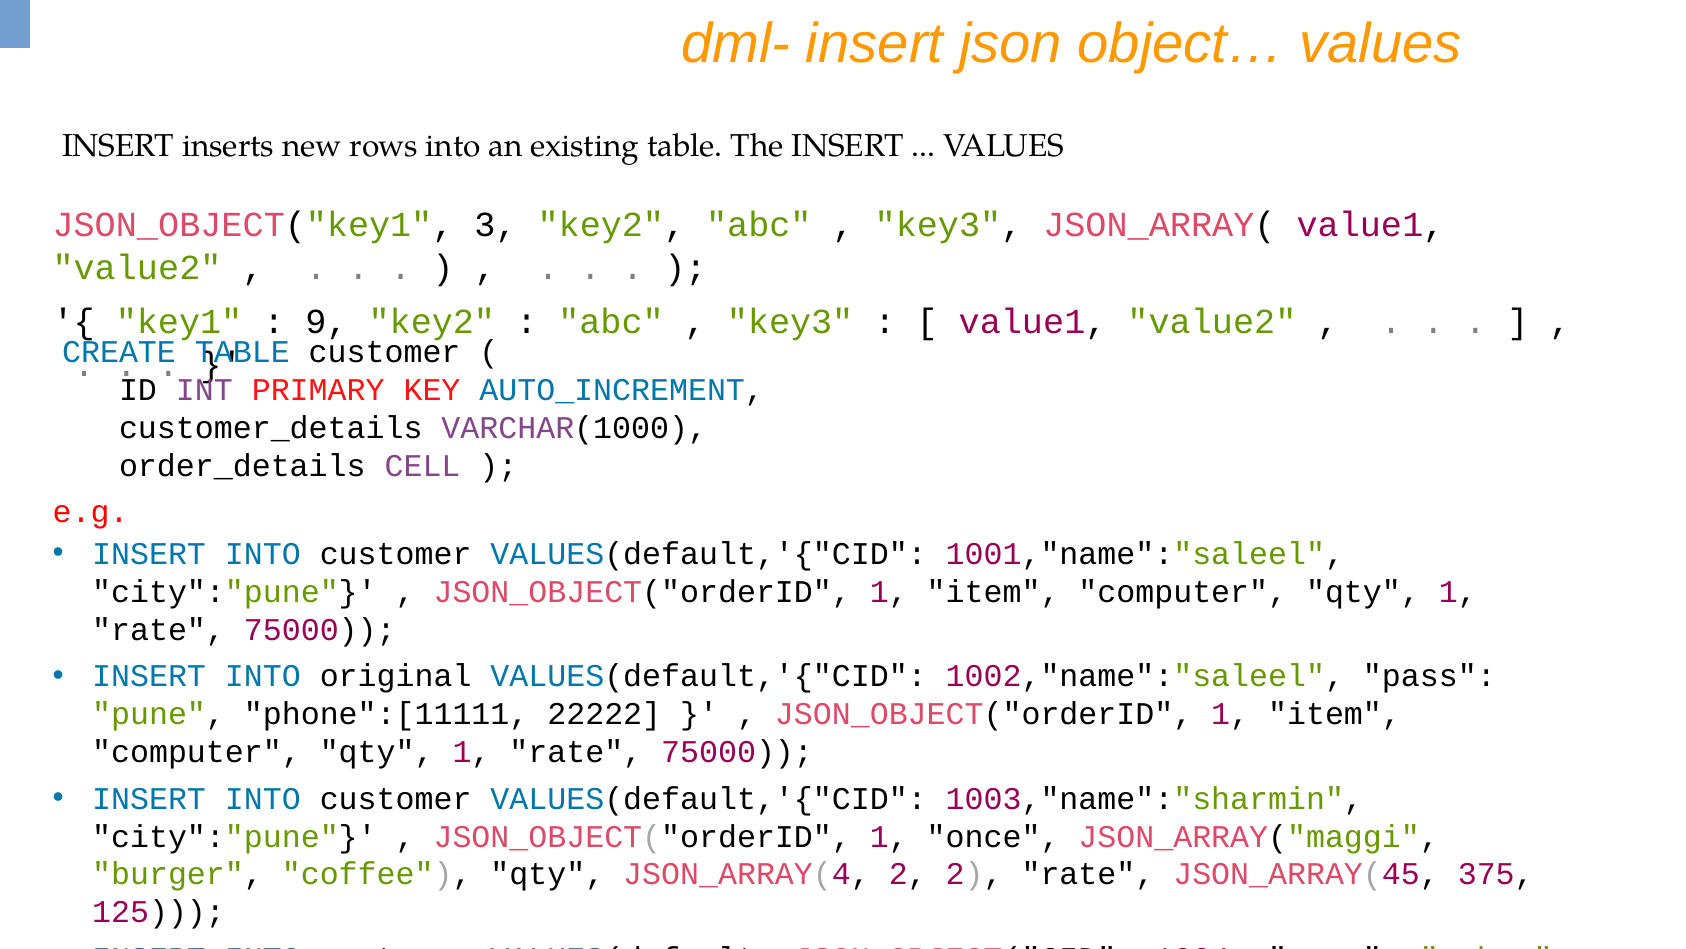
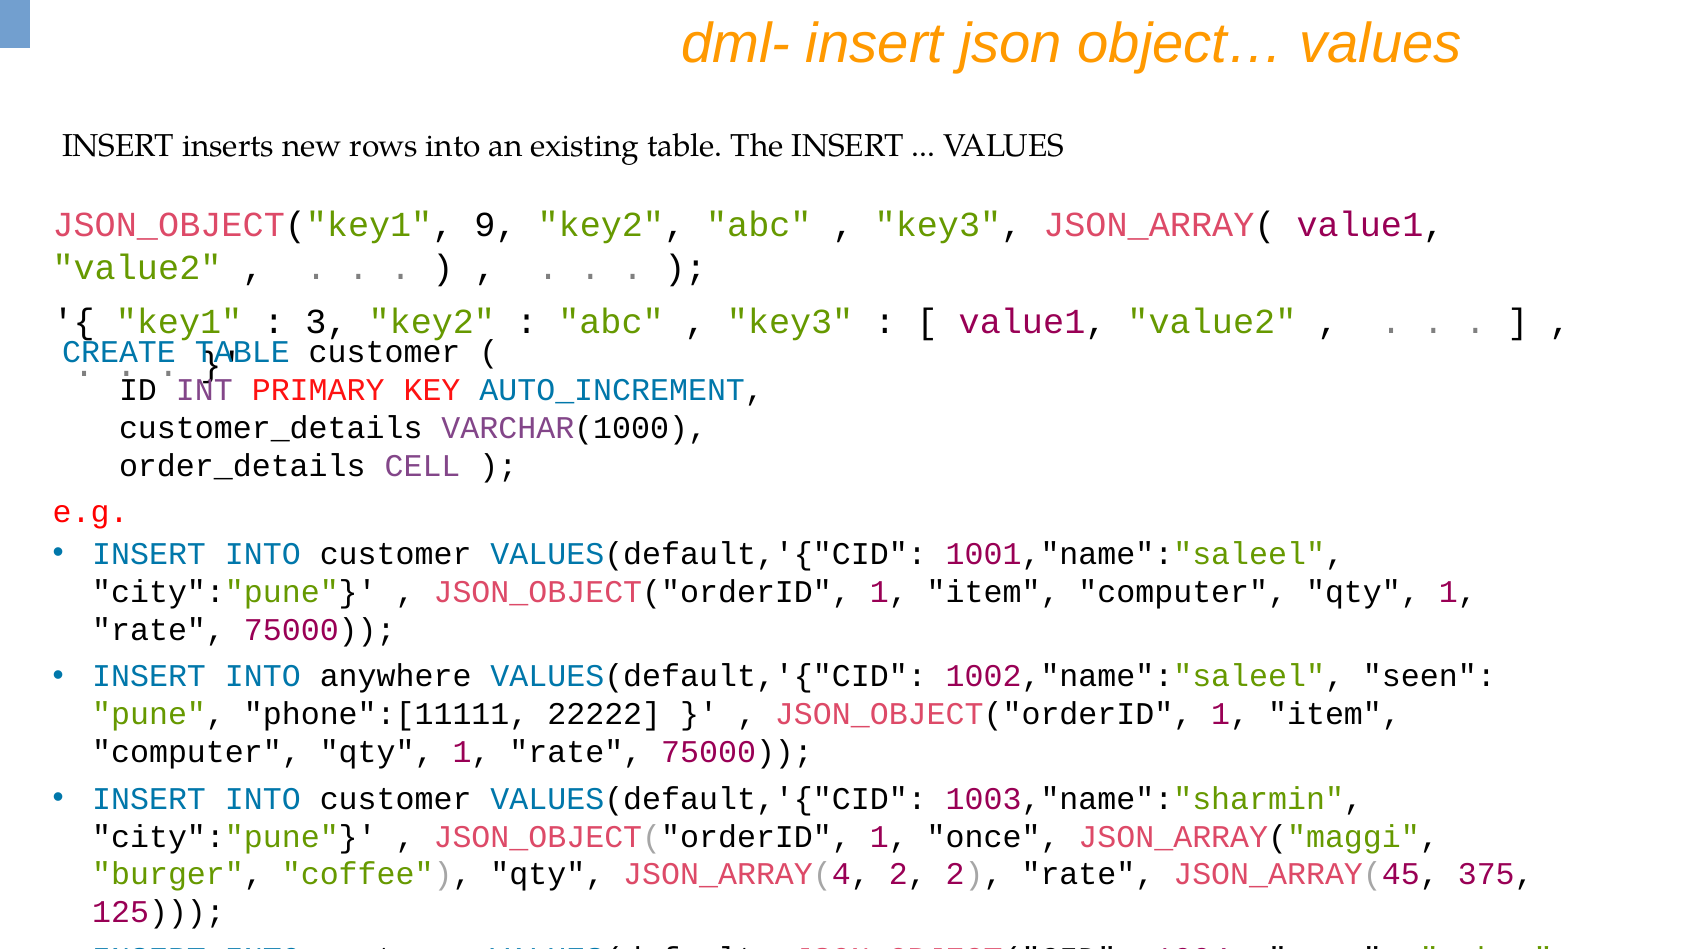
3: 3 -> 9 (496, 225)
9: 9 -> 3 (327, 322)
original: original -> anywhere (396, 676)
pass: pass -> seen (1429, 676)
